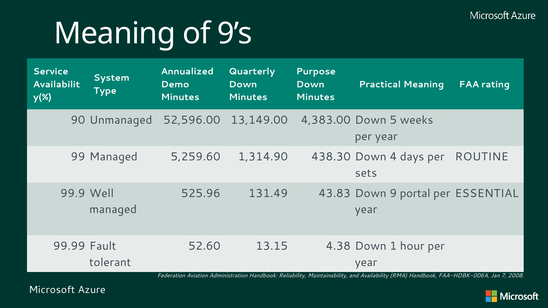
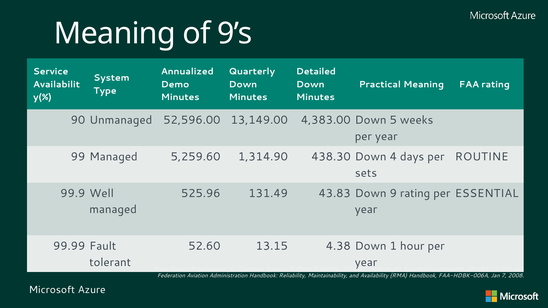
Purpose: Purpose -> Detailed (316, 72)
9 portal: portal -> rating (415, 193)
